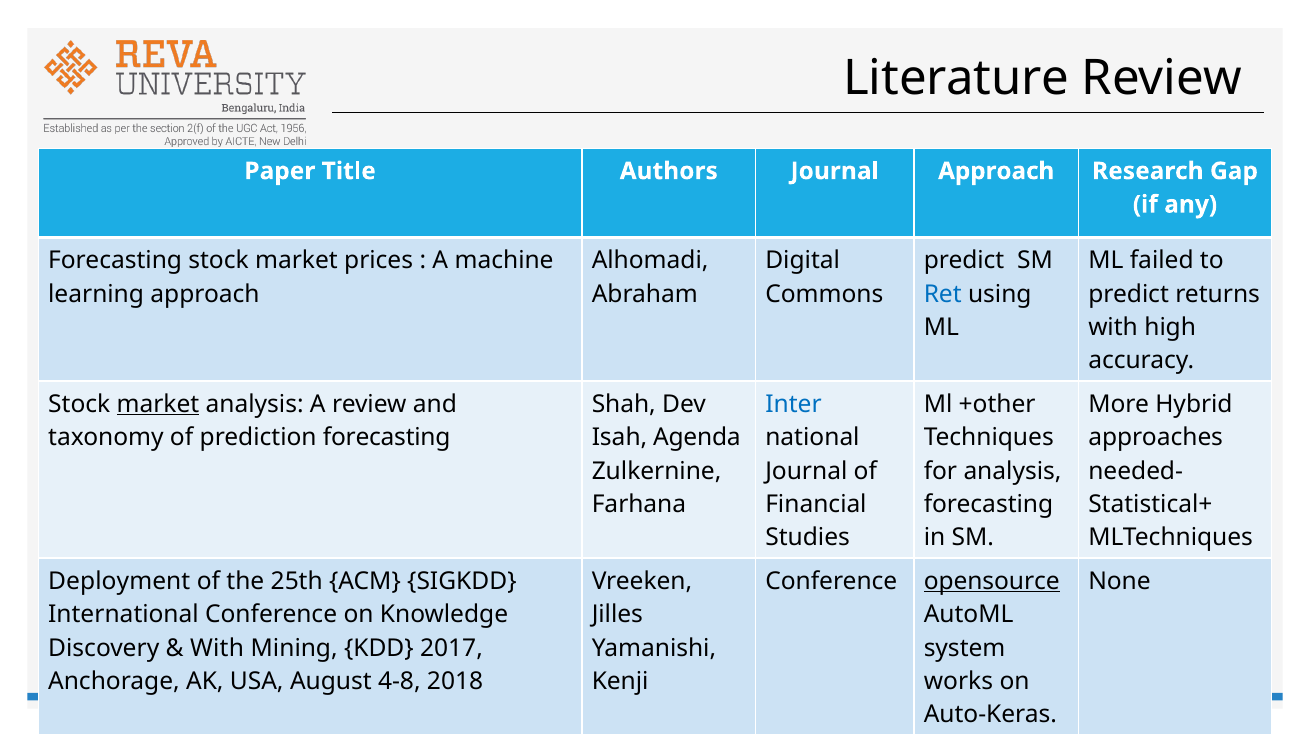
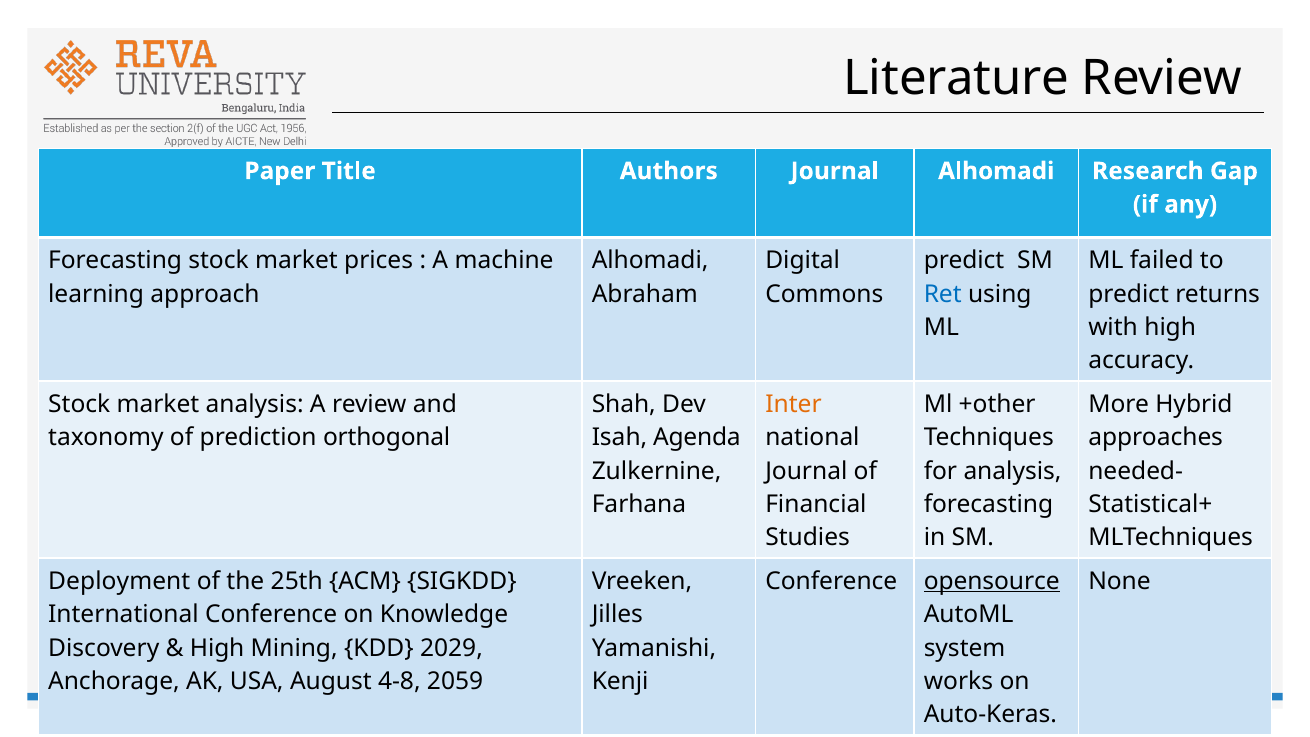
Journal Approach: Approach -> Alhomadi (996, 171)
market underline: present -> none (158, 404)
Inter colour: blue -> orange (794, 404)
prediction forecasting: forecasting -> orthogonal (387, 437)
With: With -> High (217, 648)
2017: 2017 -> 2029 (451, 648)
2018: 2018 -> 2059 (455, 681)
